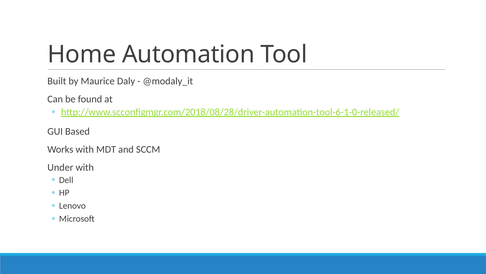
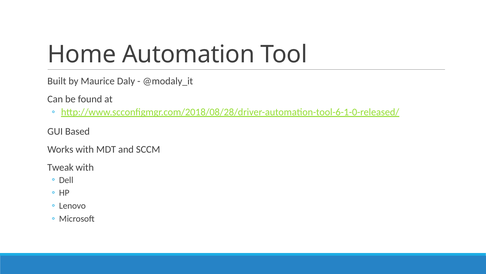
Under: Under -> Tweak (60, 167)
